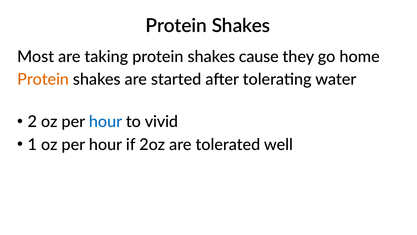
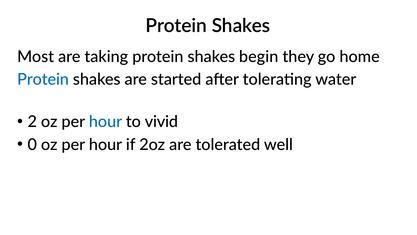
cause: cause -> begin (259, 57)
Protein colour: orange -> blue (43, 79)
1: 1 -> 0 (32, 144)
